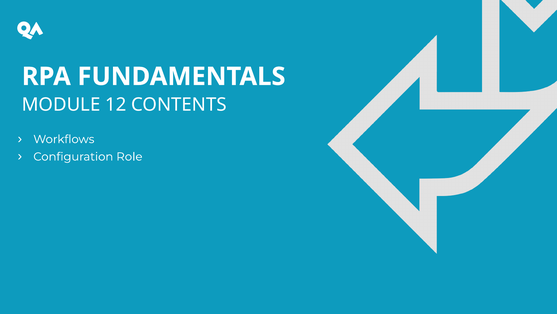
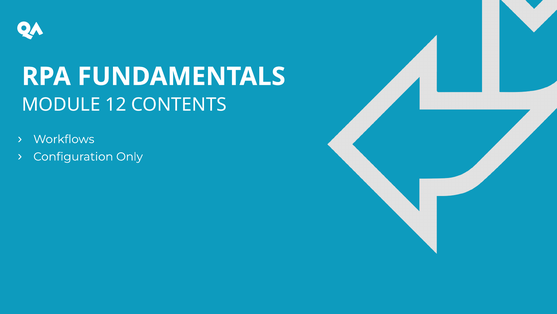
Role: Role -> Only (129, 156)
